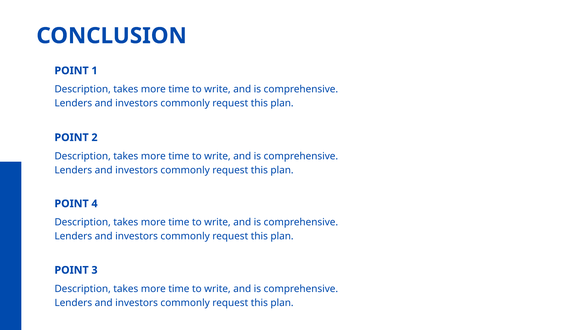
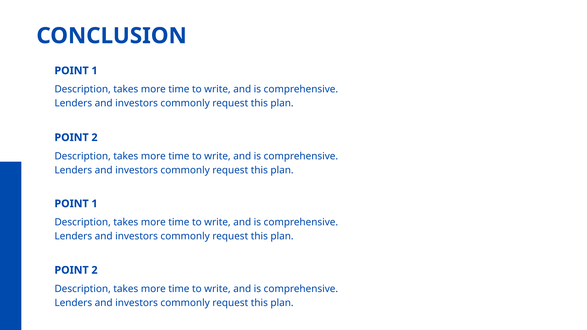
4: 4 -> 1 (95, 204)
3: 3 -> 2 (95, 270)
